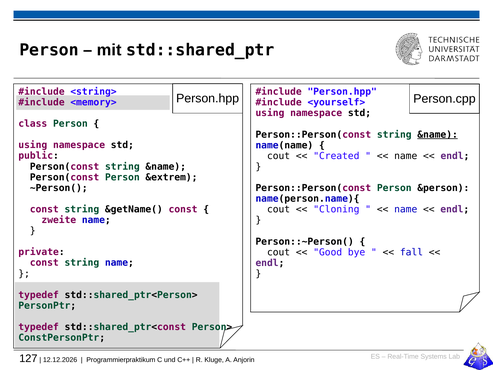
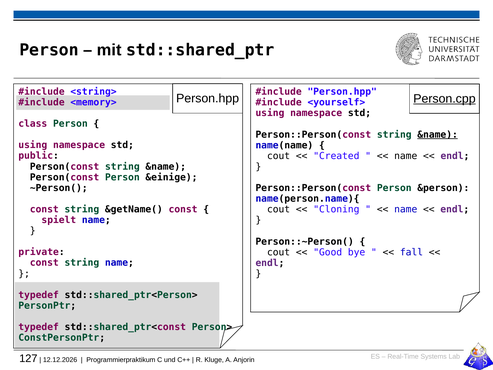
Person.cpp underline: none -> present (444, 99)
&extrem: &extrem -> &einige (171, 177)
zweite: zweite -> spielt (59, 220)
